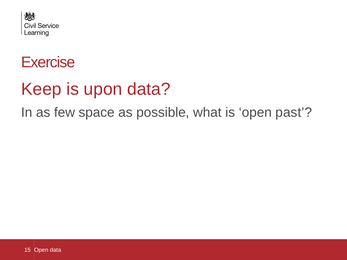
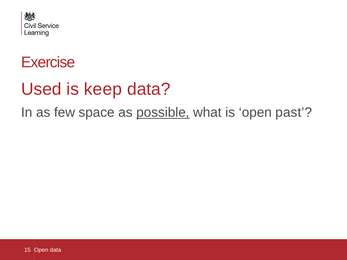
Keep: Keep -> Used (41, 89)
upon: upon -> keep (103, 89)
possible underline: none -> present (163, 113)
